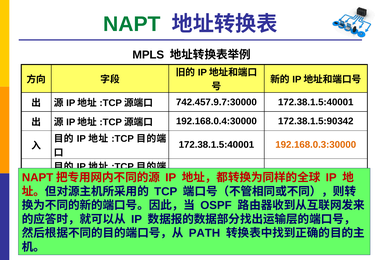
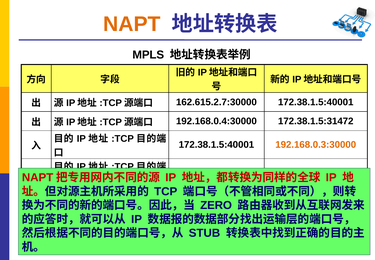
NAPT colour: green -> orange (132, 24)
742.457.9.7:30000: 742.457.9.7:30000 -> 162.615.2.7:30000 (216, 102)
172.38.1.5:90342: 172.38.1.5:90342 -> 172.38.1.5:31472 (316, 121)
OSPF: OSPF -> ZERO (216, 205)
PATH: PATH -> STUB (204, 233)
